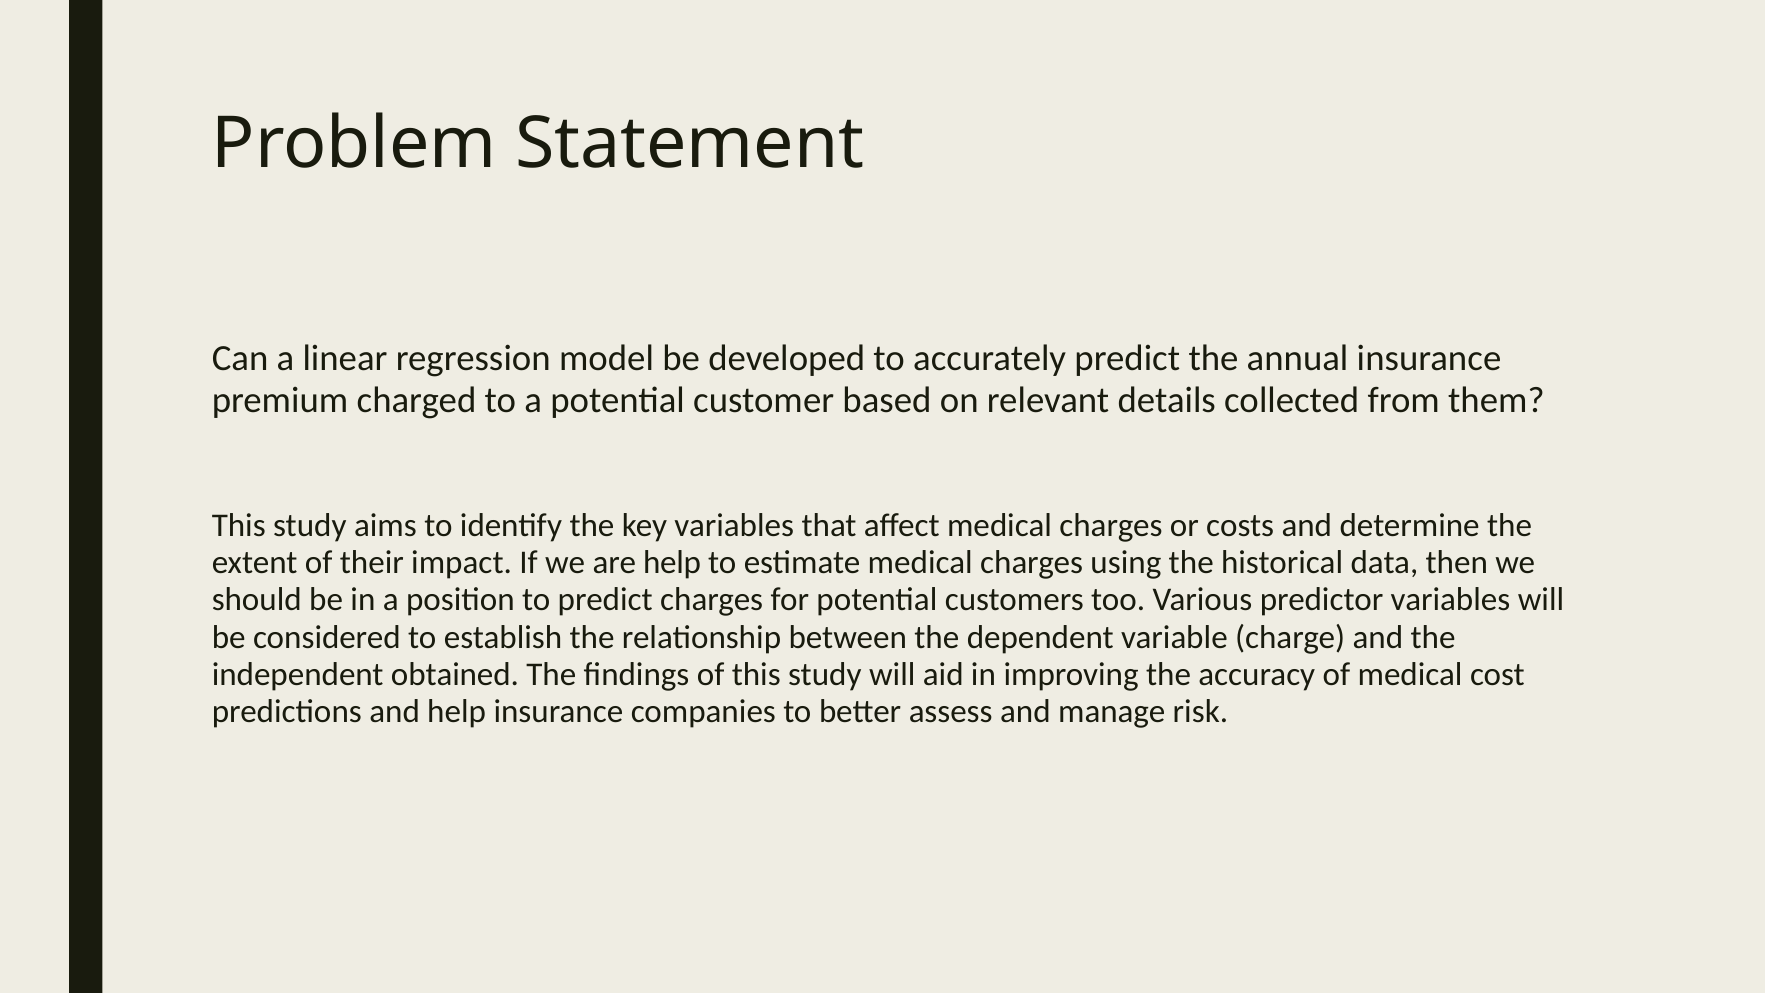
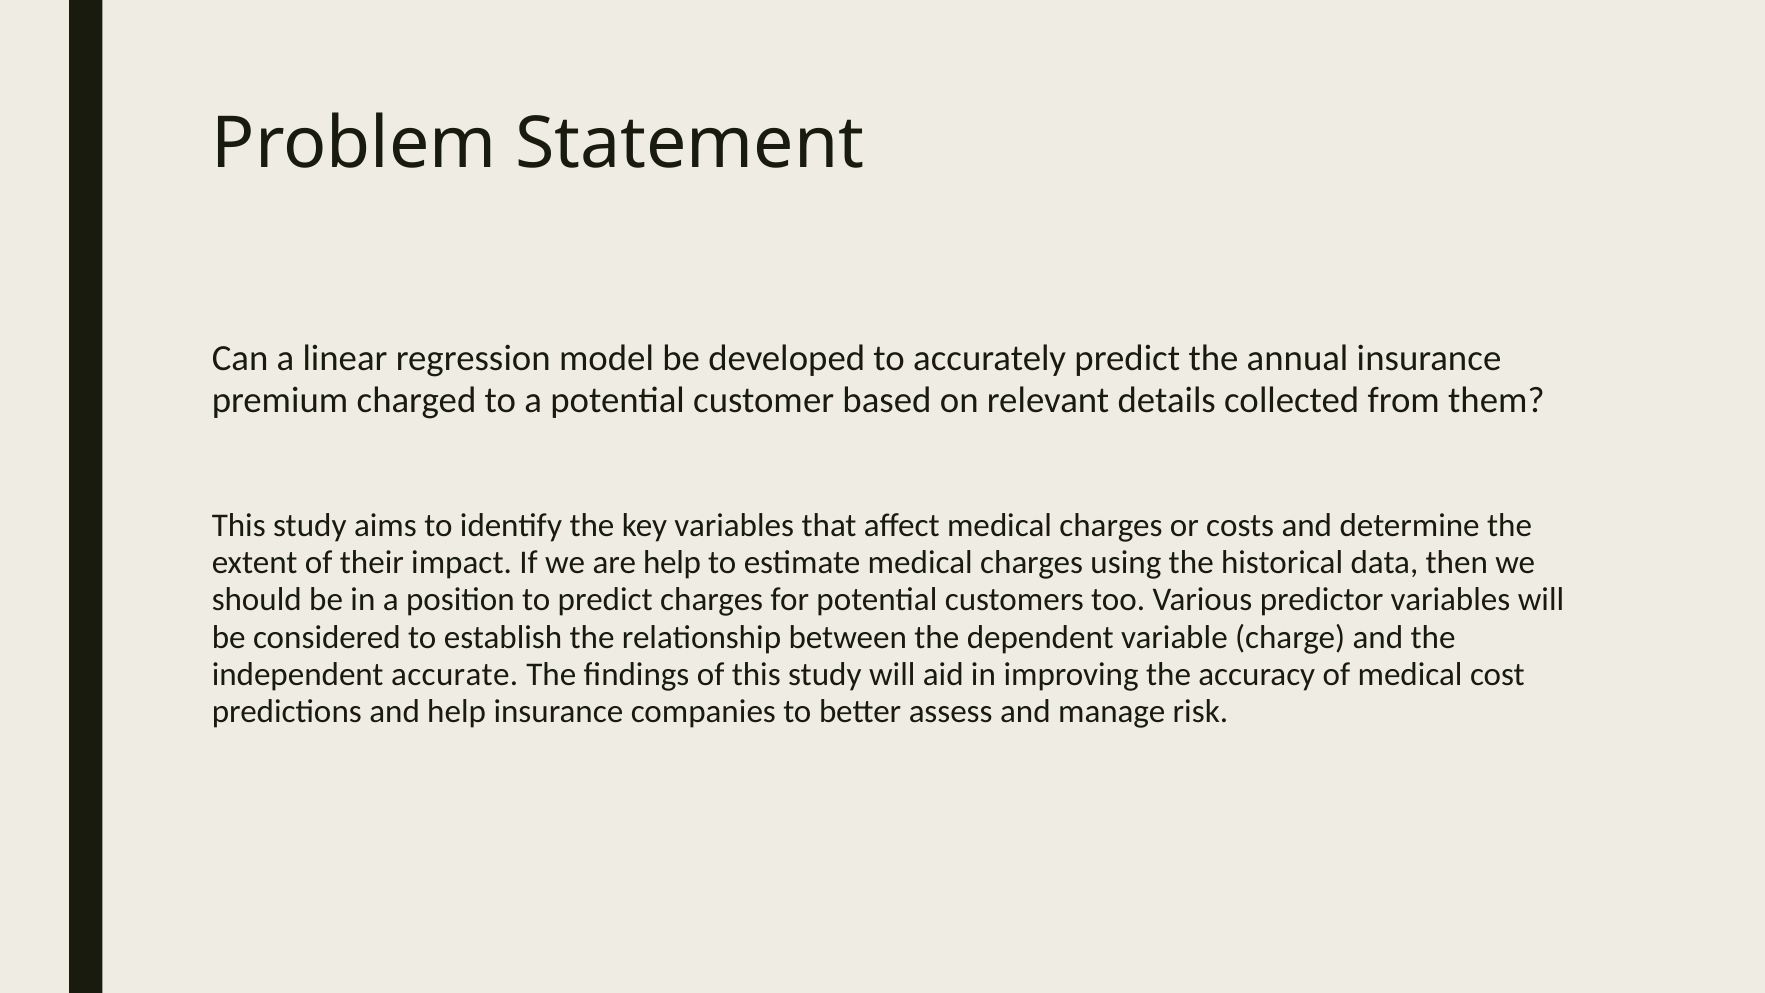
obtained: obtained -> accurate (455, 674)
